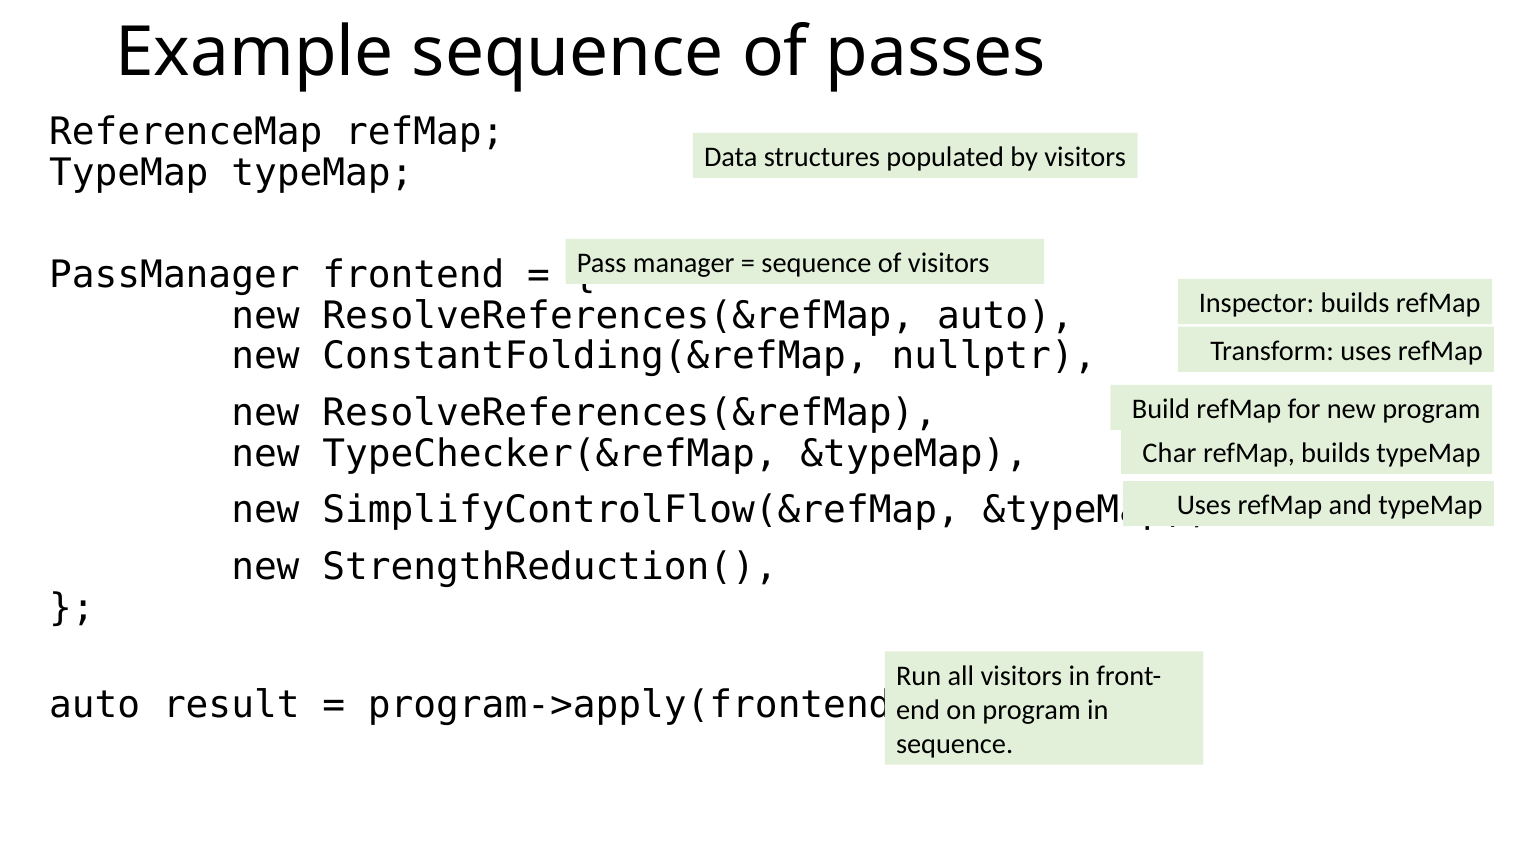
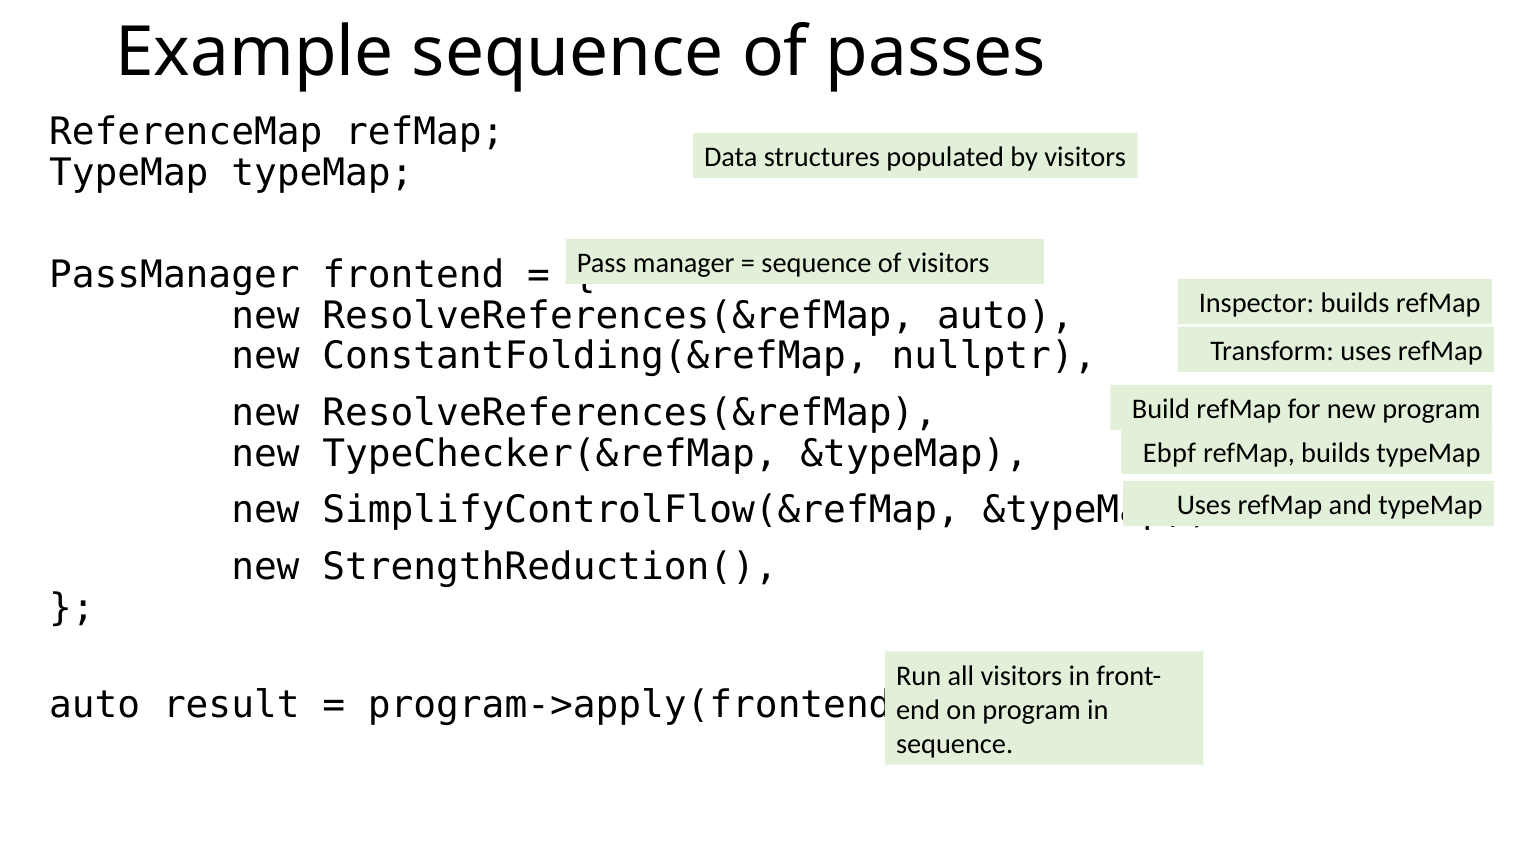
Char: Char -> Ebpf (1169, 453)
